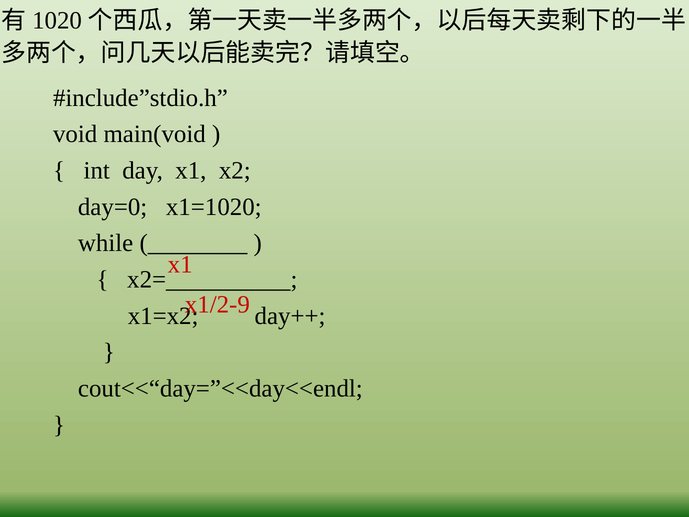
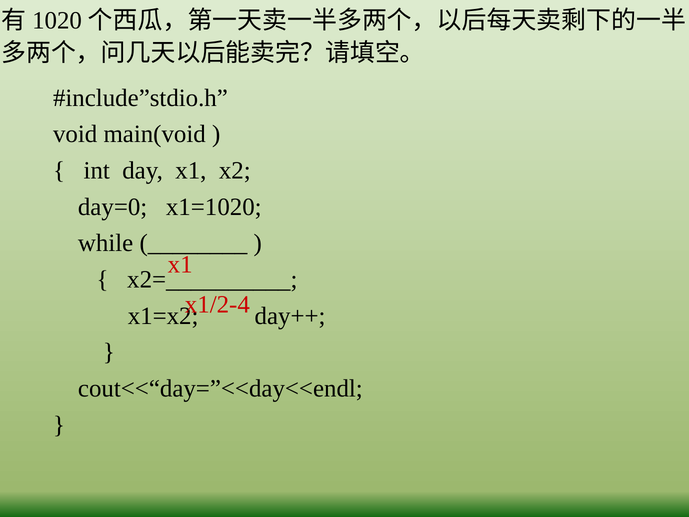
x1/2-9: x1/2-9 -> x1/2-4 (217, 304)
